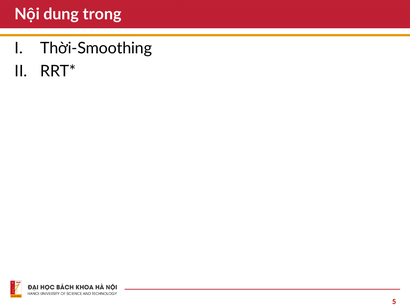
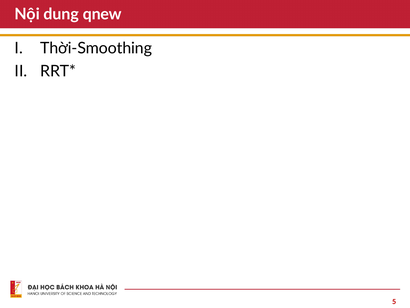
trong: trong -> qnew (102, 14)
